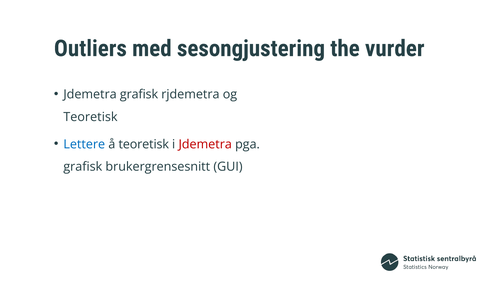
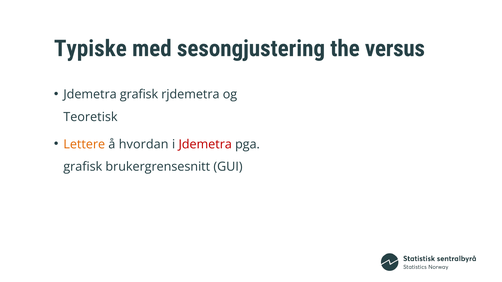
Outliers: Outliers -> Typiske (90, 49)
vurder: vurder -> versus (395, 49)
Lettere colour: blue -> orange (84, 144)
å teoretisk: teoretisk -> hvordan (144, 144)
